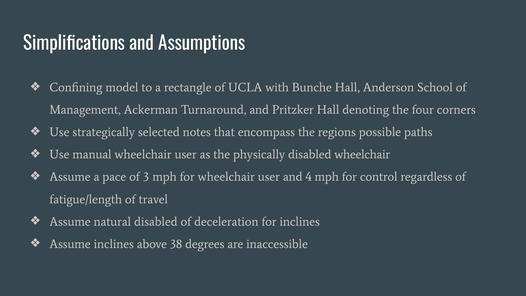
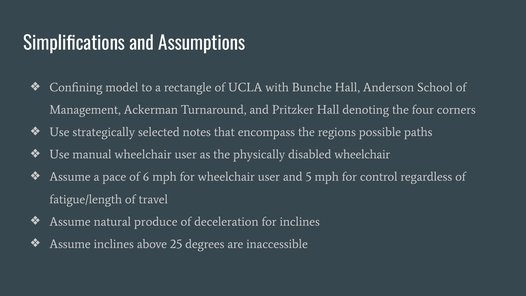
3: 3 -> 6 (146, 177)
4: 4 -> 5 (309, 177)
natural disabled: disabled -> produce (156, 222)
38: 38 -> 25 (176, 244)
